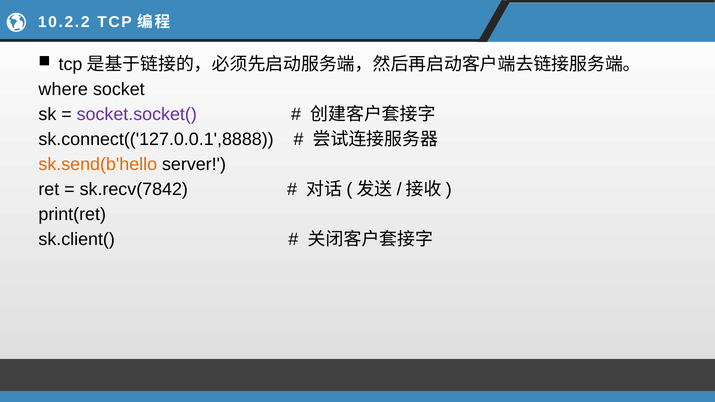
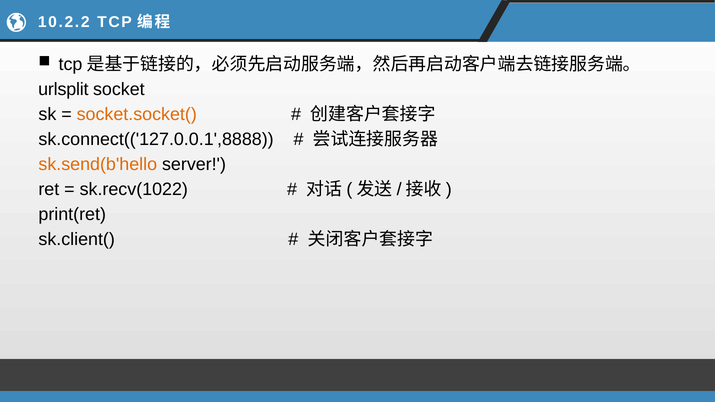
where: where -> urlsplit (63, 89)
socket.socket( colour: purple -> orange (137, 114)
sk.recv(7842: sk.recv(7842 -> sk.recv(1022 (134, 189)
